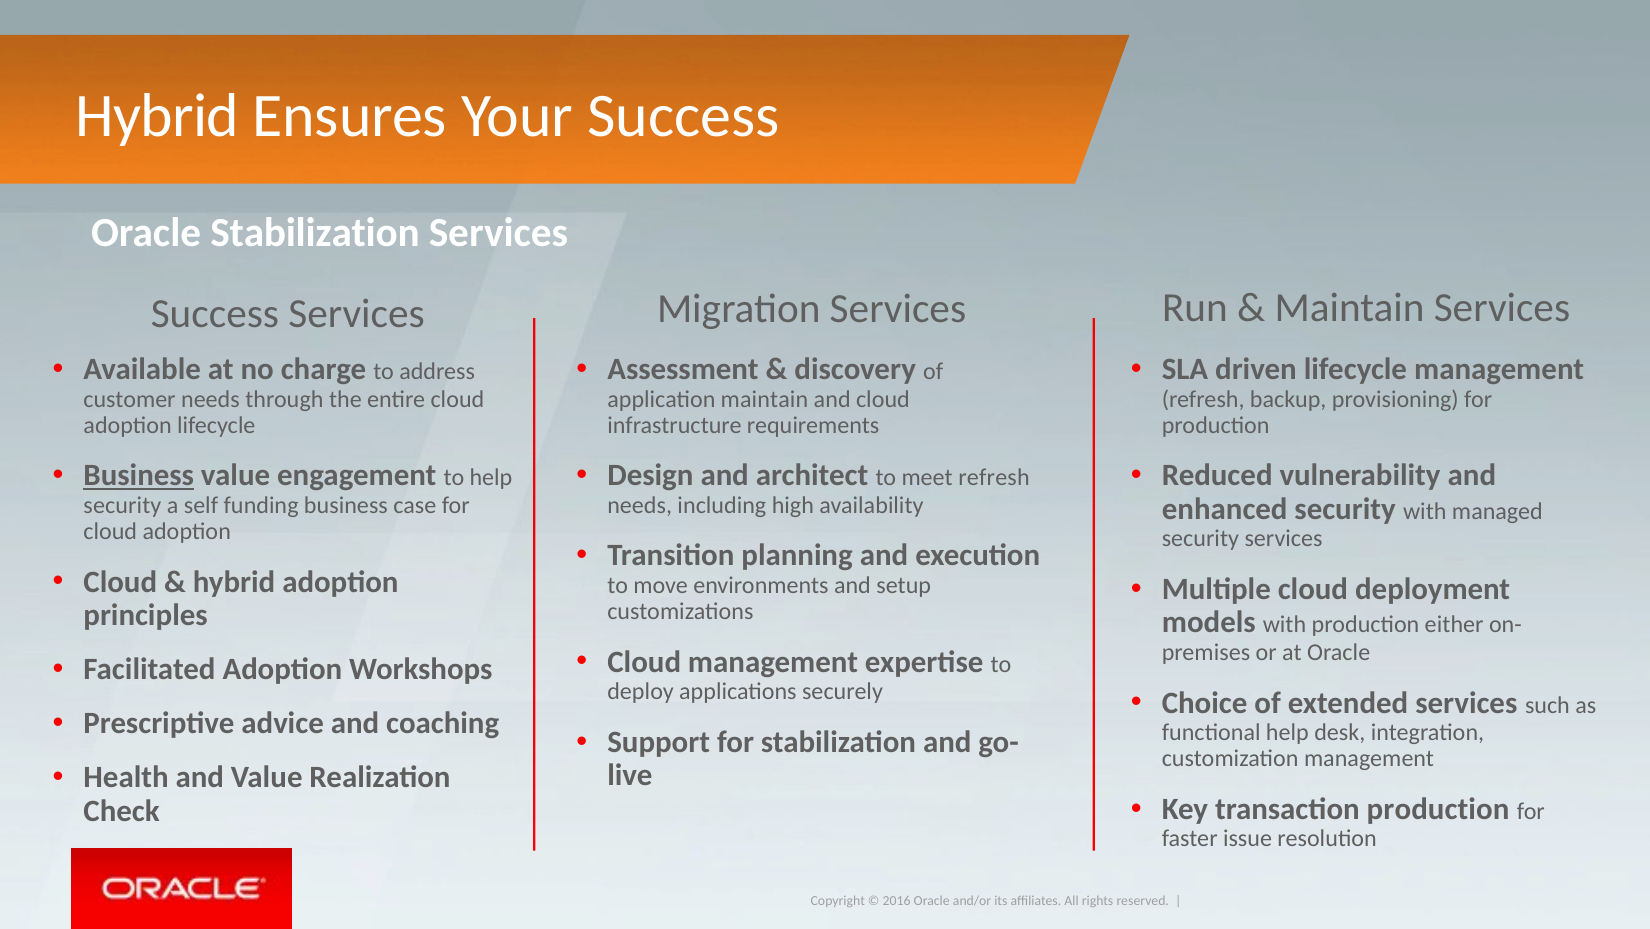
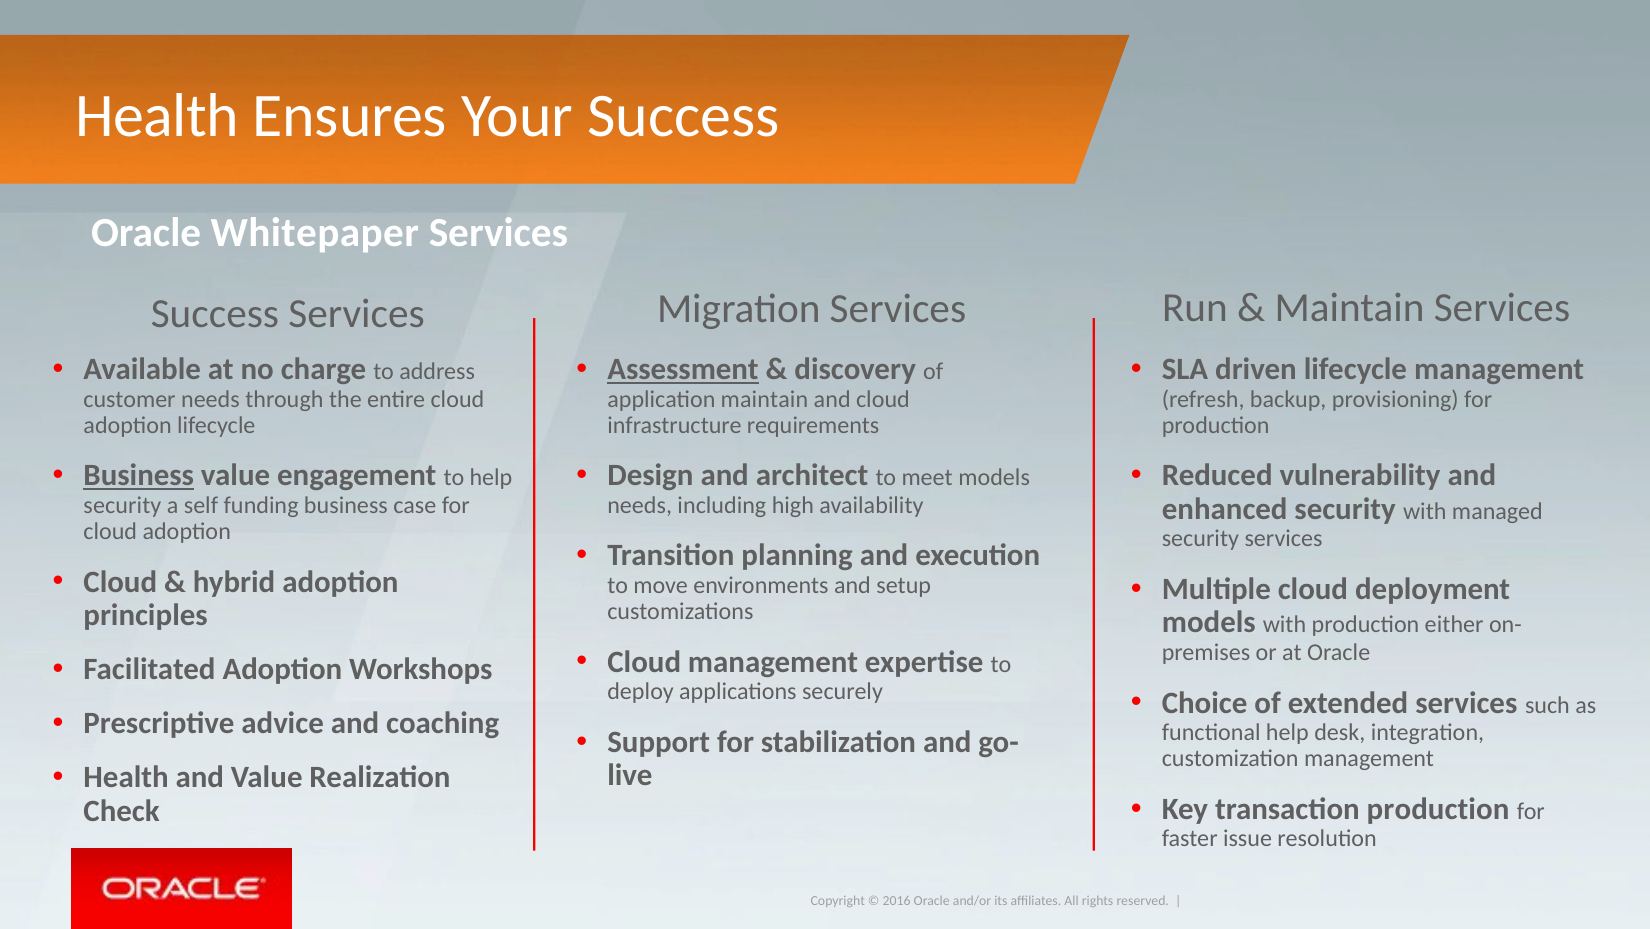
Hybrid: Hybrid -> Health (157, 116)
Oracle Stabilization: Stabilization -> Whitepaper (315, 233)
Assessment underline: none -> present (683, 369)
meet refresh: refresh -> models (994, 478)
